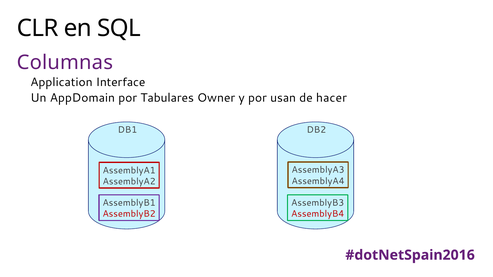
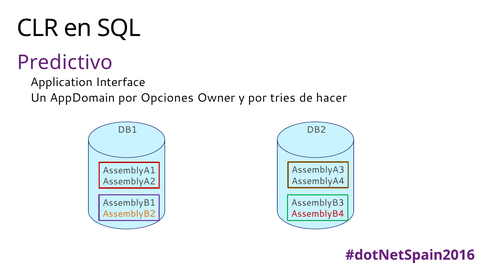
Columnas: Columnas -> Predictivo (65, 62)
Tabulares: Tabulares -> Opciones (167, 98)
usan: usan -> tries (283, 98)
AssemblyB2 colour: red -> orange (129, 214)
